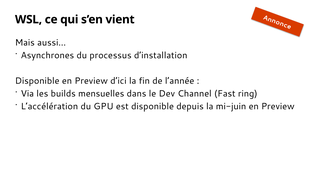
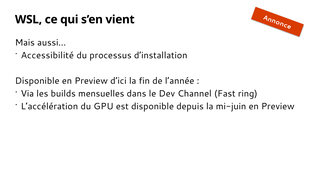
Asynchrones: Asynchrones -> Accessibilité (47, 55)
